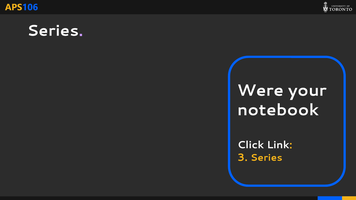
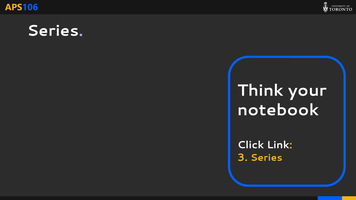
Were: Were -> Think (260, 91)
